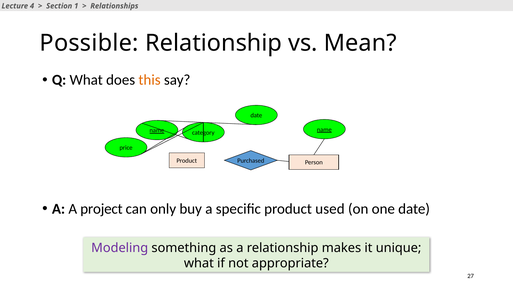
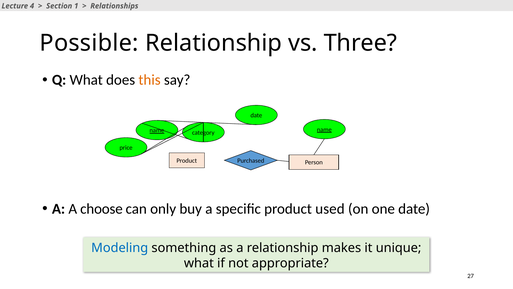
Mean: Mean -> Three (360, 43)
project: project -> choose (101, 209)
Modeling colour: purple -> blue (120, 247)
